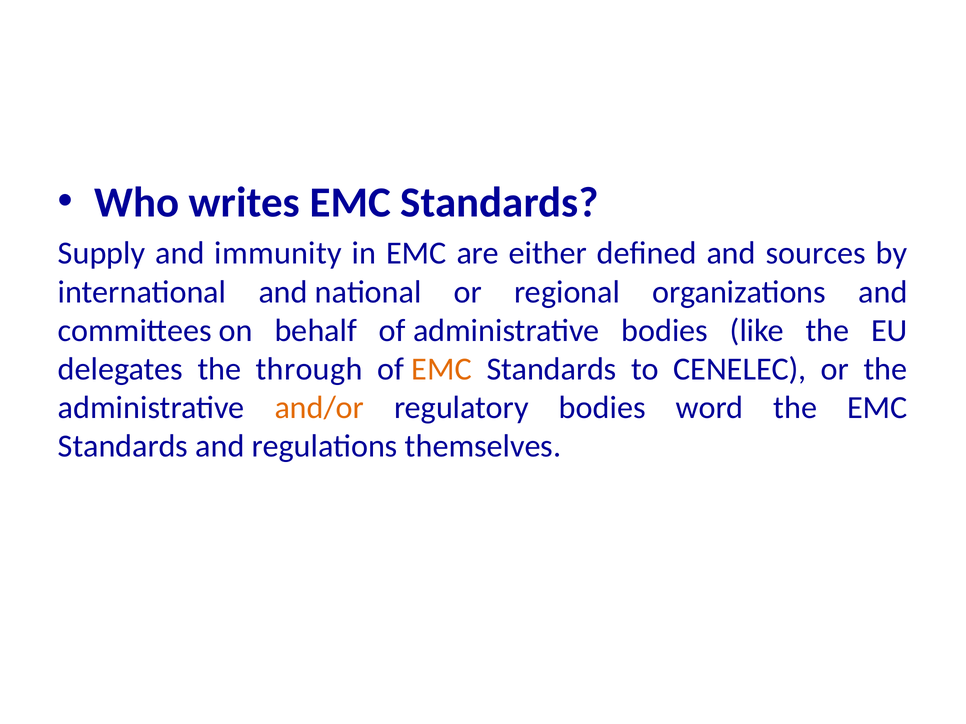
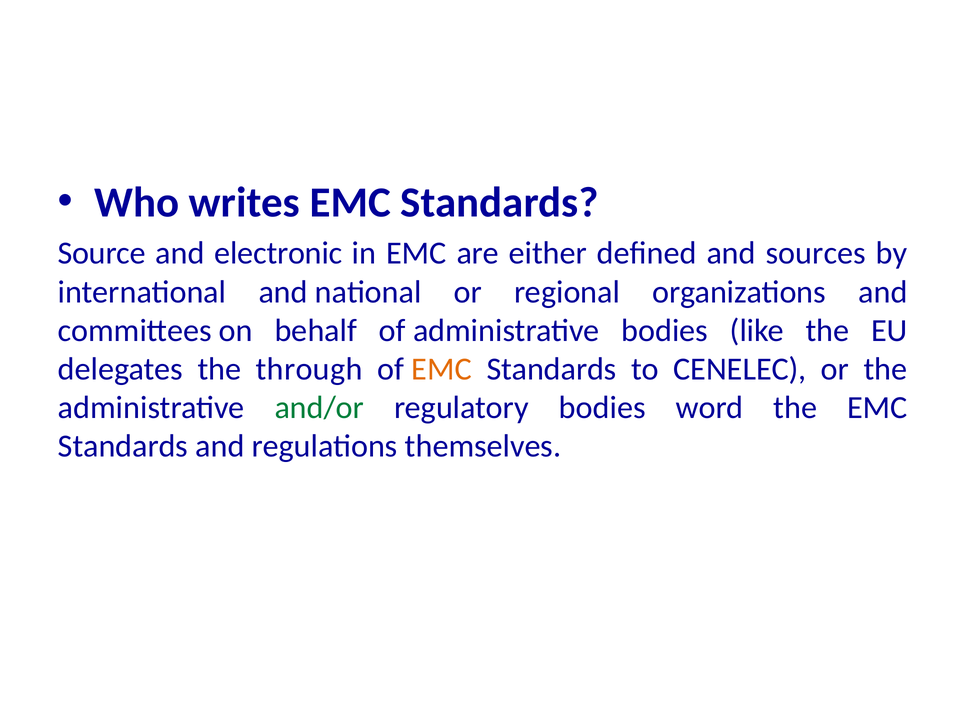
Supply: Supply -> Source (102, 253)
immunity: immunity -> electronic (278, 253)
and/or colour: orange -> green (319, 408)
